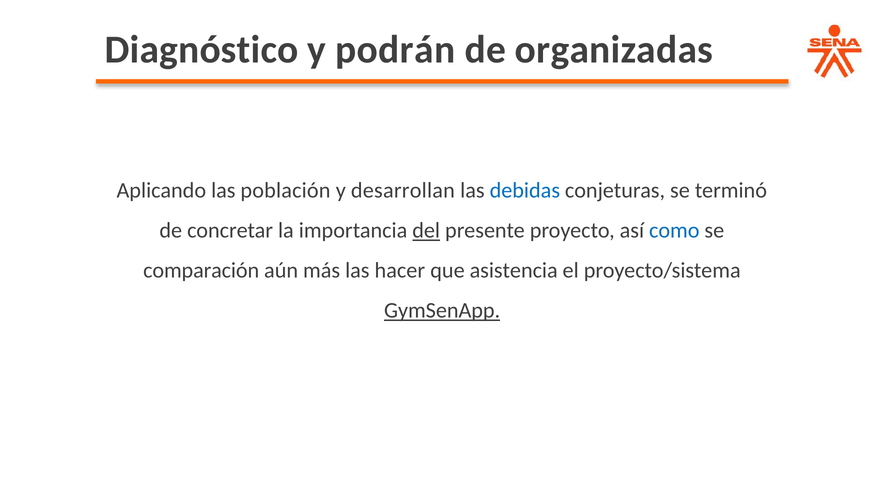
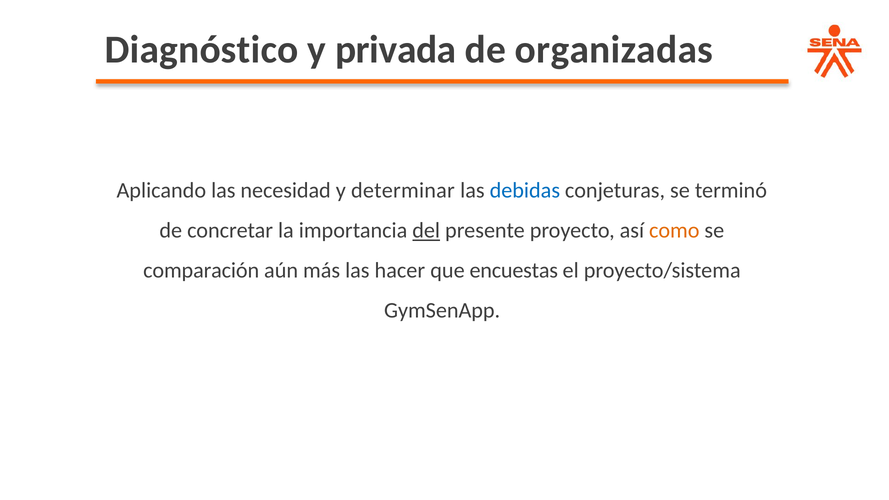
podrán: podrán -> privada (396, 50)
población: población -> necesidad (286, 191)
desarrollan: desarrollan -> determinar (403, 191)
como colour: blue -> orange (674, 231)
asistencia: asistencia -> encuestas (514, 271)
GymSenApp underline: present -> none (442, 311)
